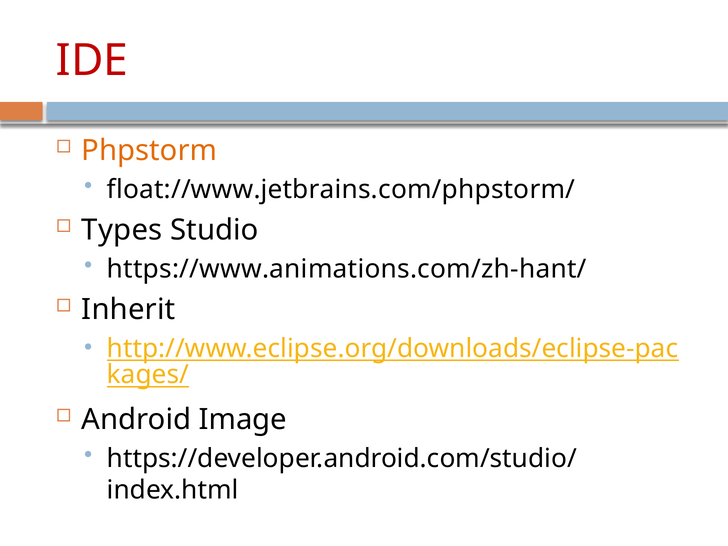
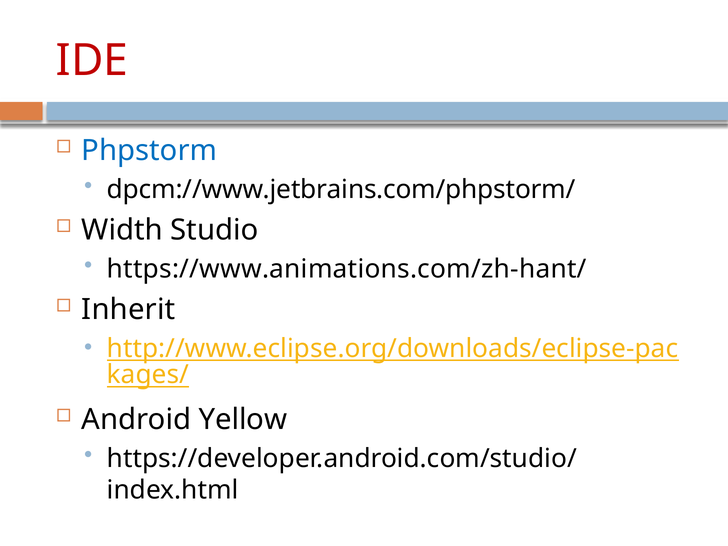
Phpstorm colour: orange -> blue (149, 151)
float://www.jetbrains.com/phpstorm/: float://www.jetbrains.com/phpstorm/ -> dpcm://www.jetbrains.com/phpstorm/ (341, 189)
Types: Types -> Width (122, 230)
Image: Image -> Yellow (243, 420)
